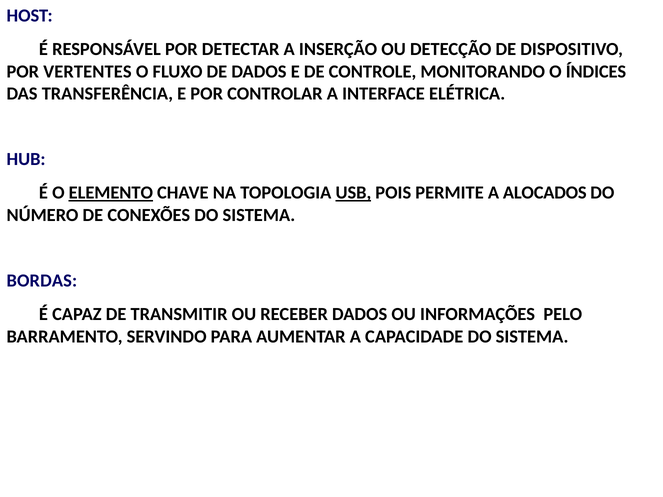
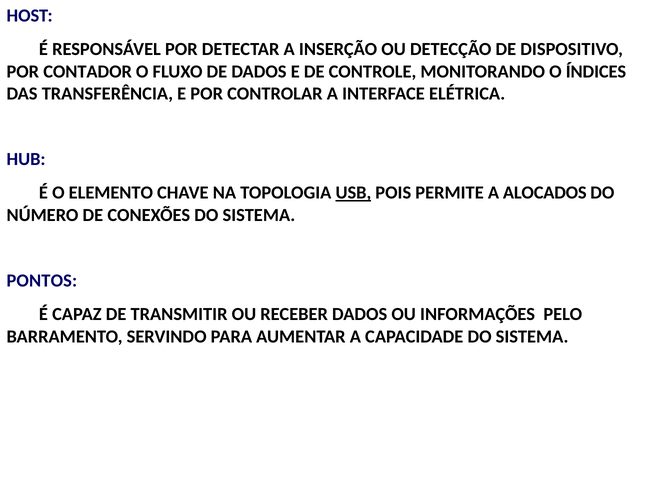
VERTENTES: VERTENTES -> CONTADOR (88, 71)
ELEMENTO underline: present -> none (111, 193)
BORDAS: BORDAS -> PONTOS (42, 281)
